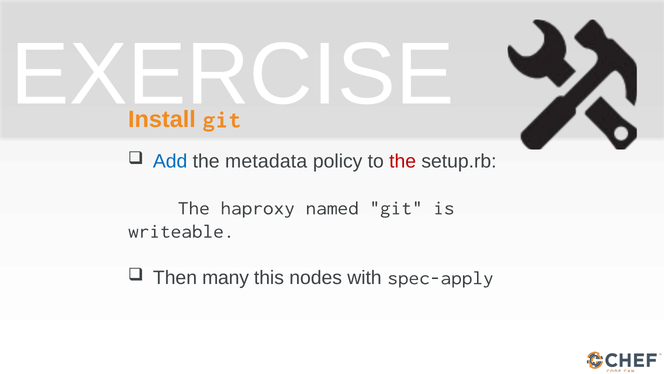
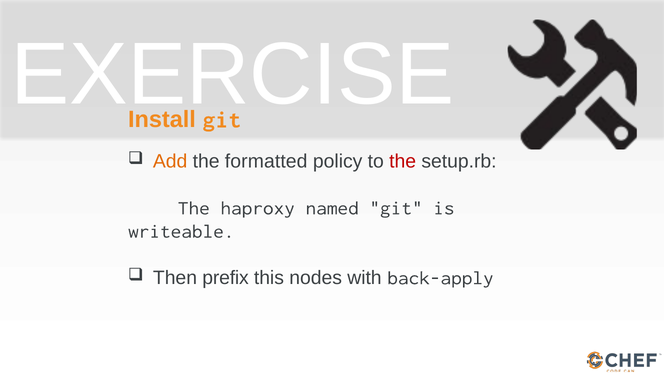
Add colour: blue -> orange (170, 161)
metadata: metadata -> formatted (266, 161)
many: many -> prefix (226, 277)
spec-apply: spec-apply -> back-apply (441, 277)
